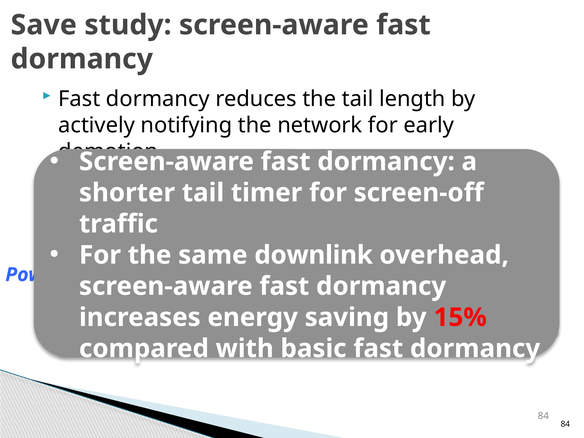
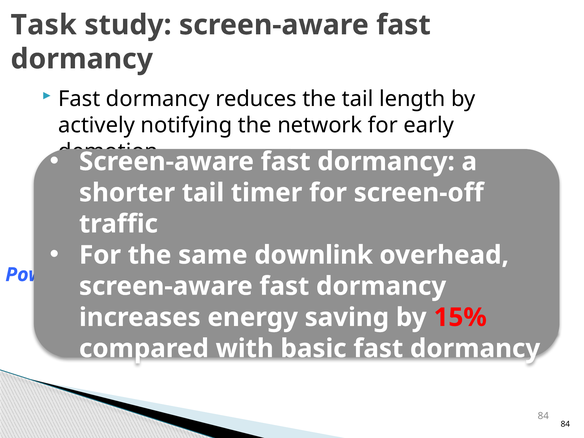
Save: Save -> Task (44, 25)
